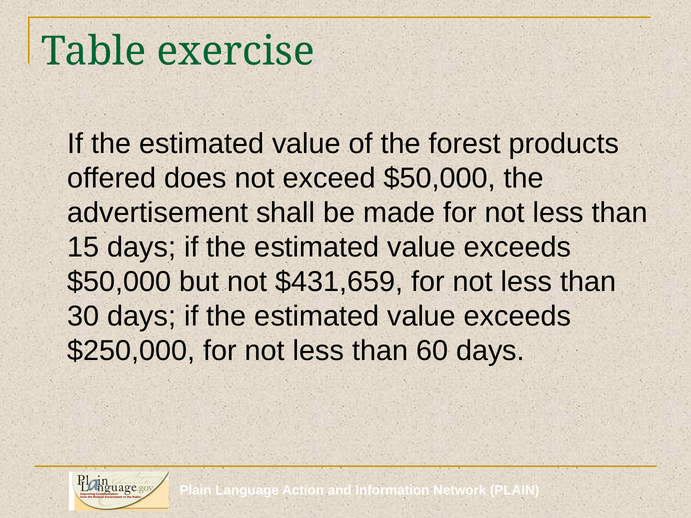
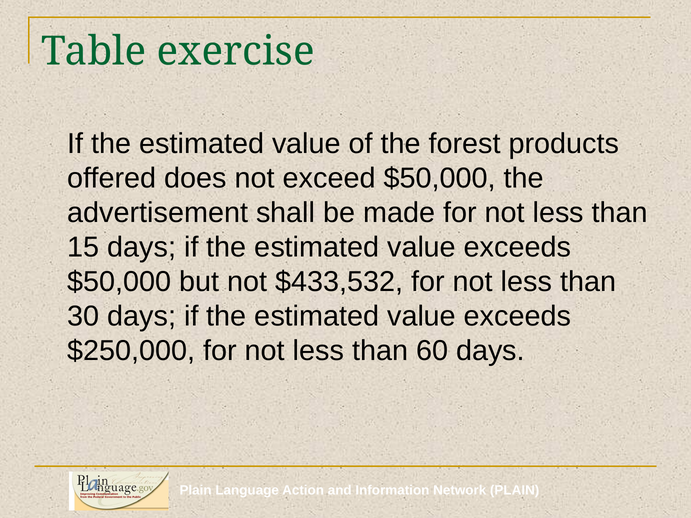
$431,659: $431,659 -> $433,532 (339, 282)
